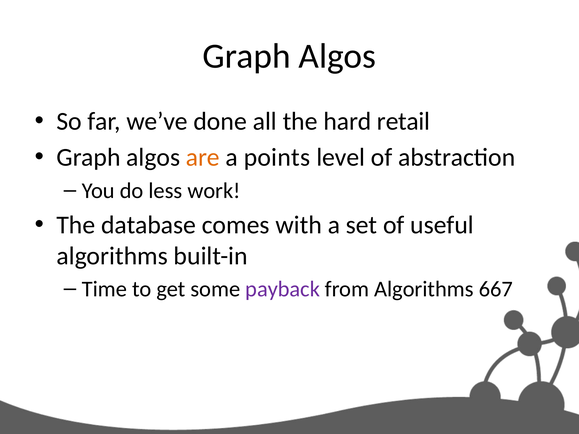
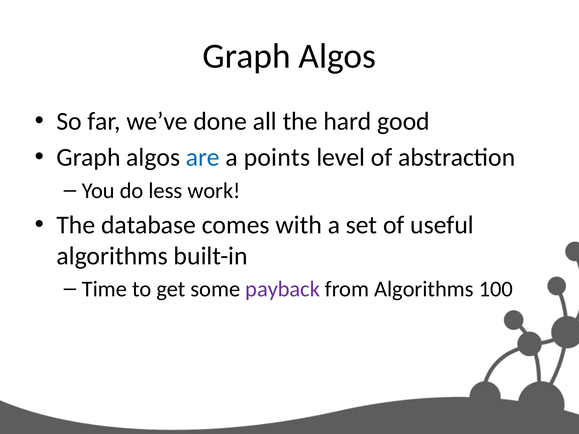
retail: retail -> good (403, 121)
are colour: orange -> blue (203, 158)
667: 667 -> 100 (496, 289)
